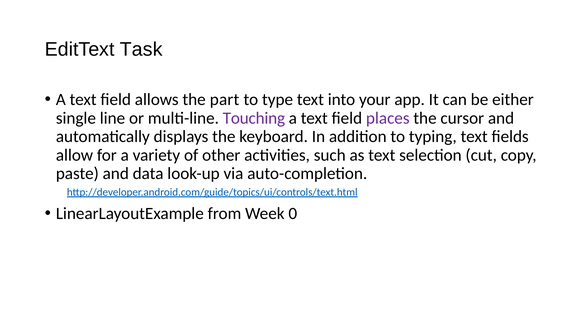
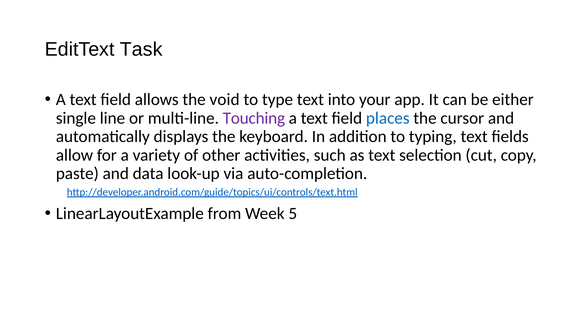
part: part -> void (225, 99)
places colour: purple -> blue (388, 118)
0: 0 -> 5 (293, 213)
